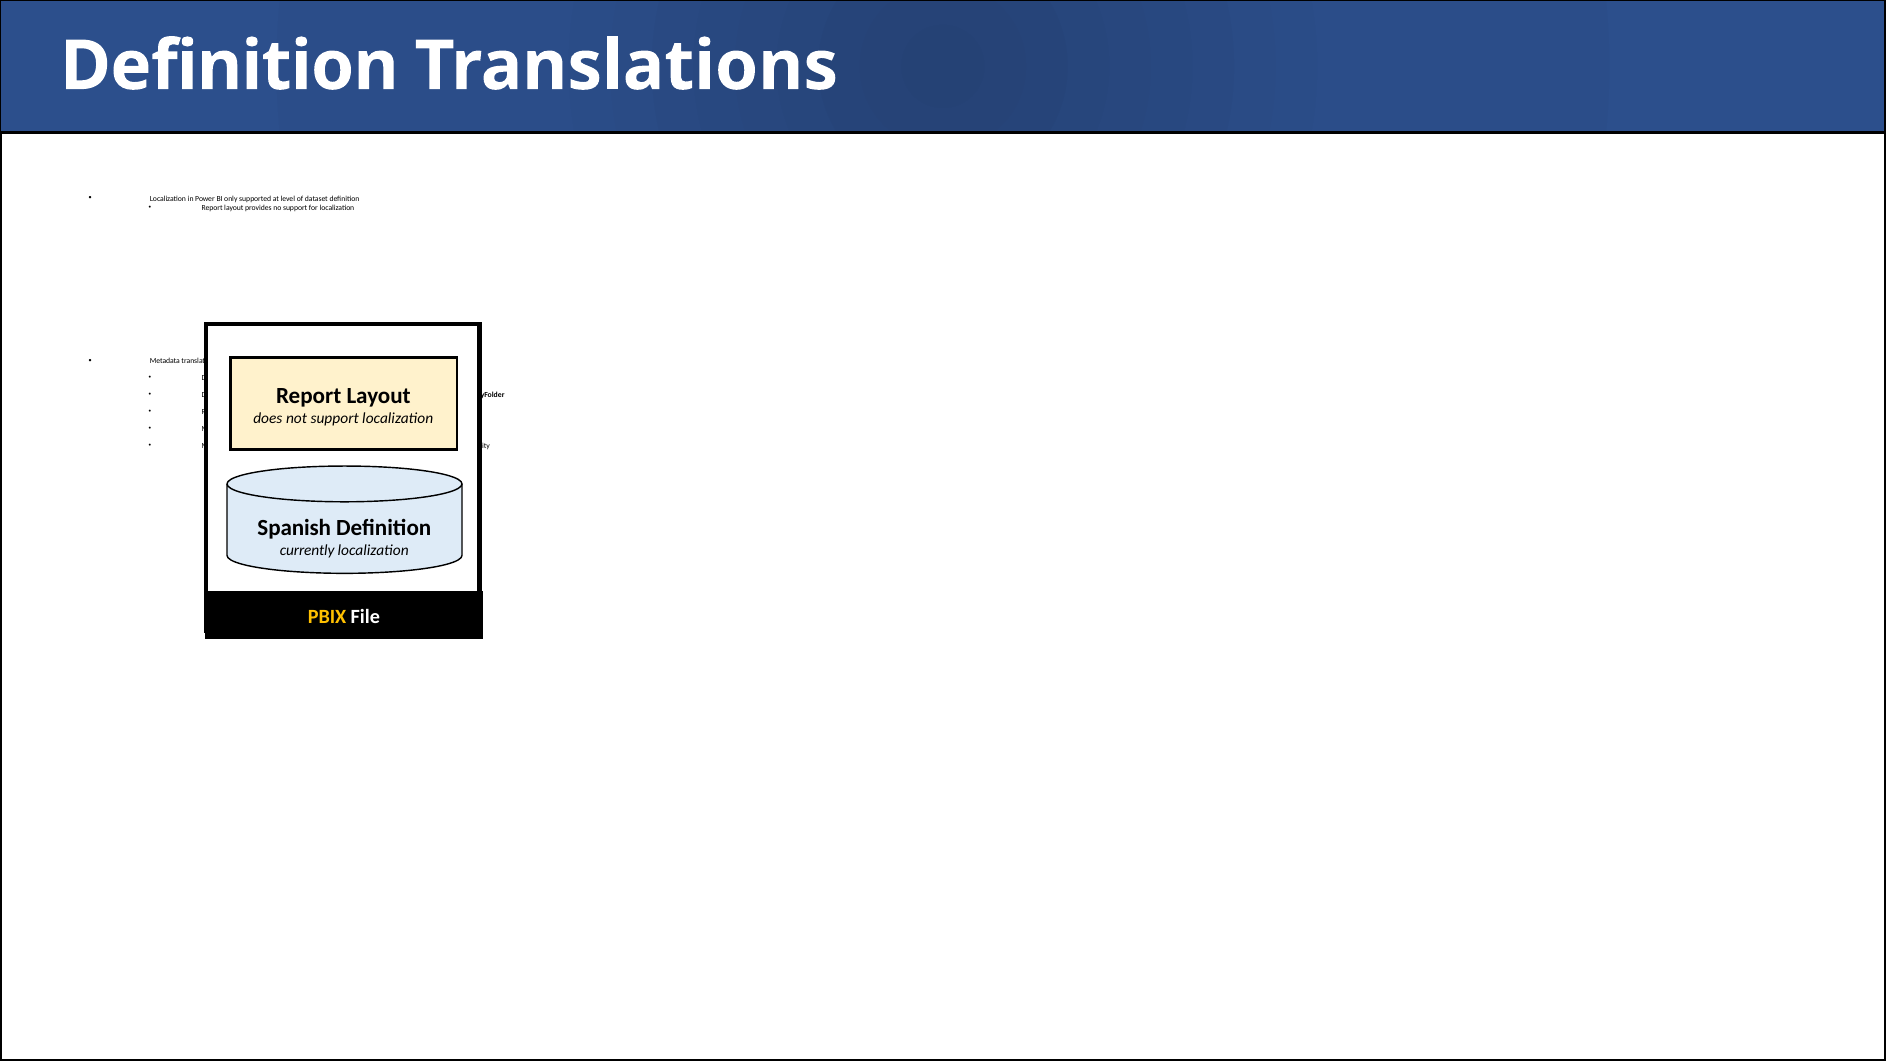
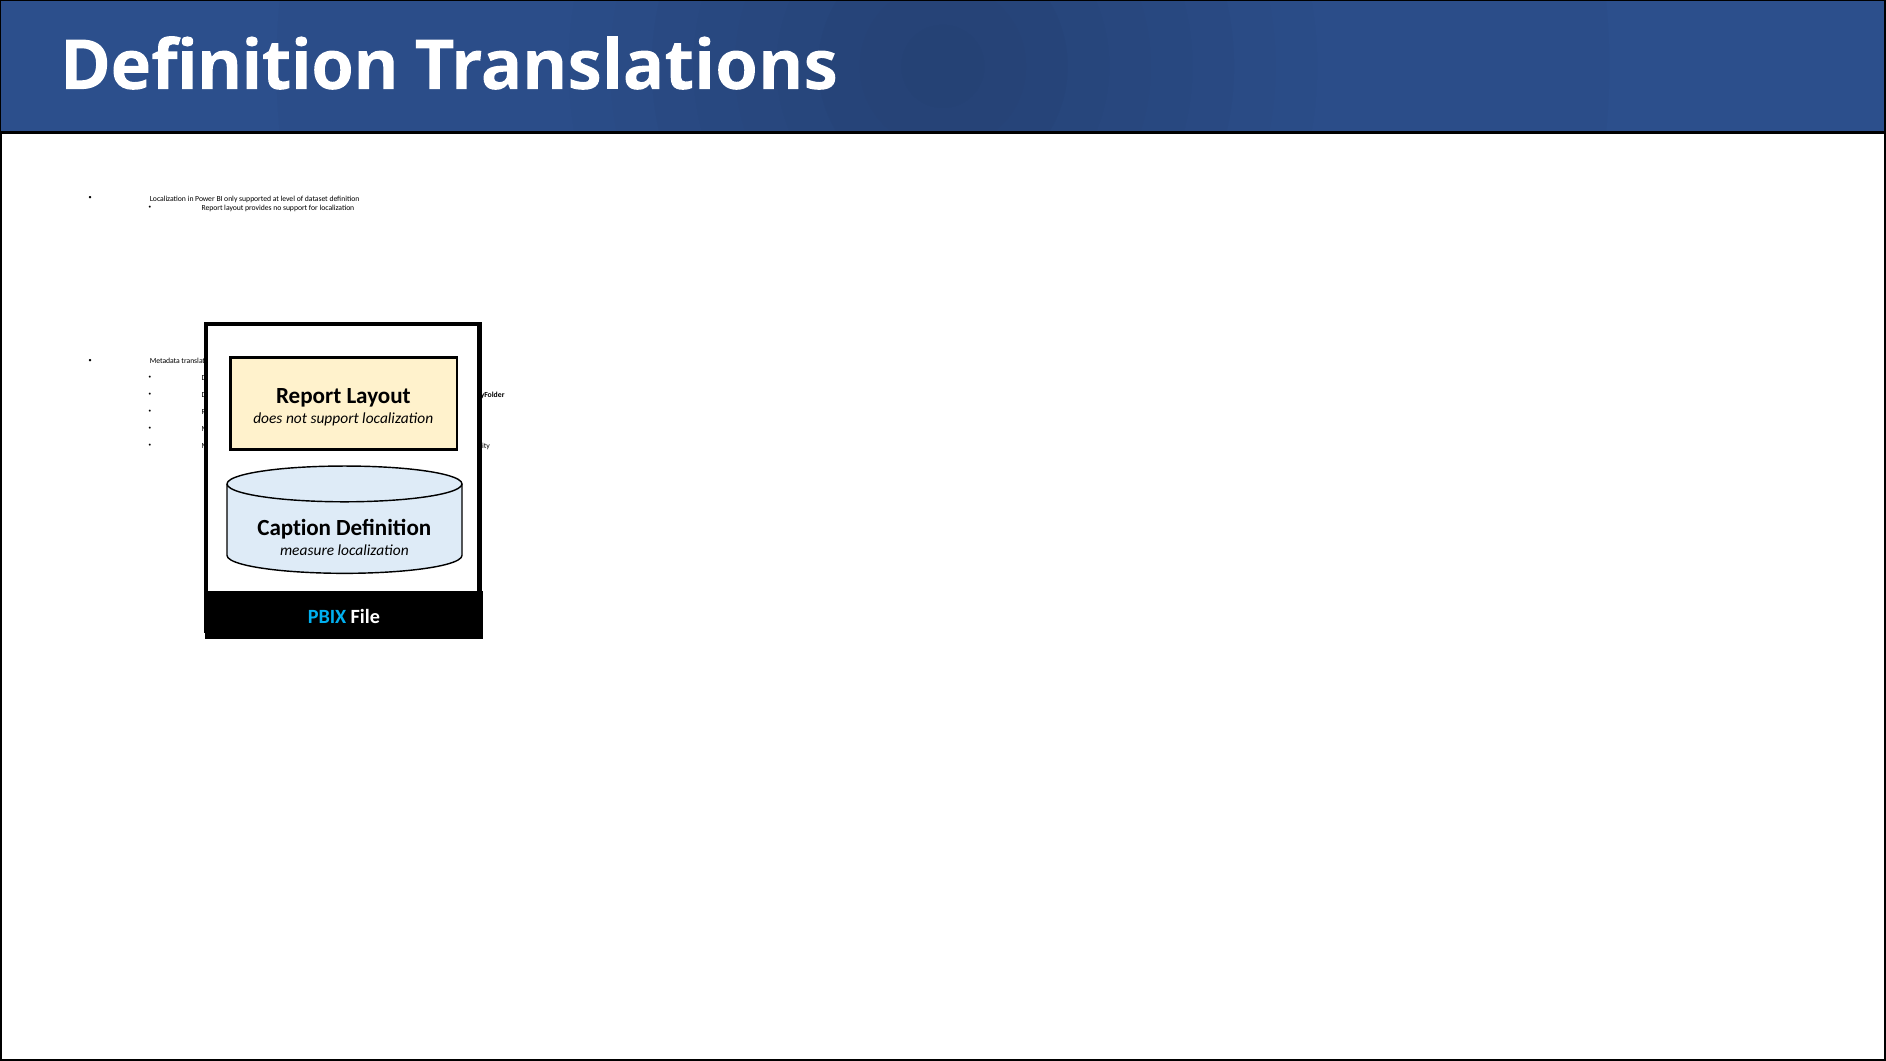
Spanish: Spanish -> Caption (294, 528)
currently: currently -> measure (307, 550)
PBIX colour: yellow -> light blue (327, 616)
